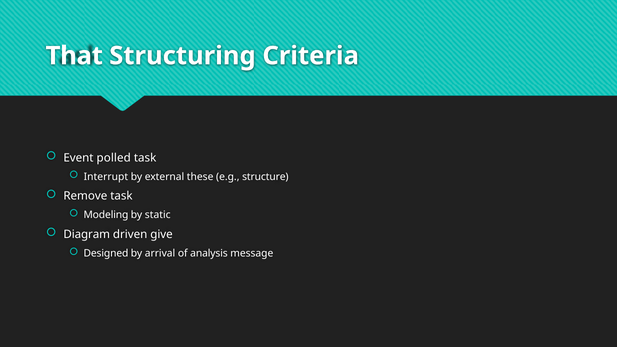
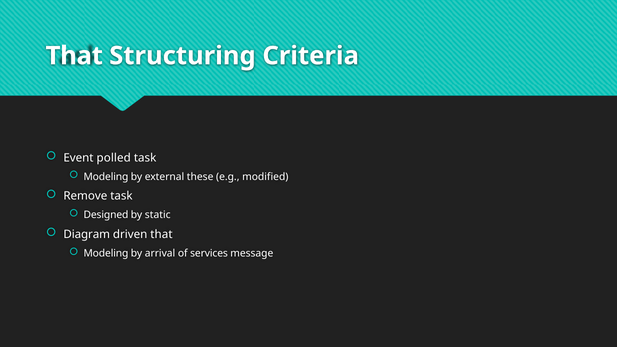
Interrupt: Interrupt -> Modeling (106, 177)
structure: structure -> modified (265, 177)
Modeling: Modeling -> Designed (106, 215)
driven give: give -> that (161, 234)
Designed: Designed -> Modeling (106, 253)
analysis: analysis -> services (209, 253)
